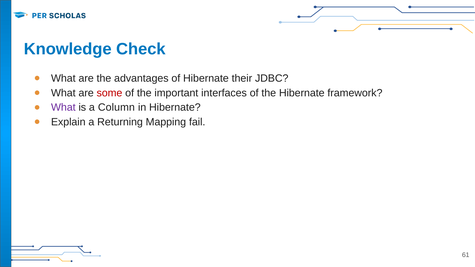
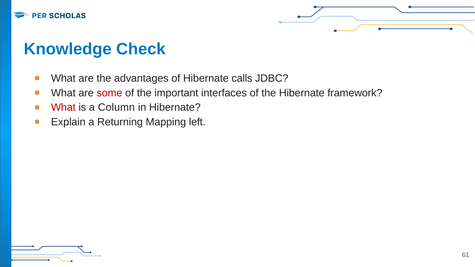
their: their -> calls (242, 79)
What colour: purple -> red (63, 108)
fail: fail -> left (197, 122)
